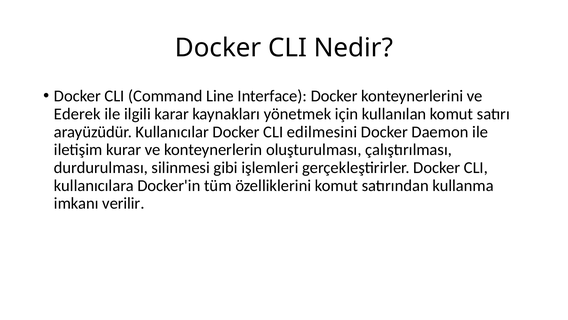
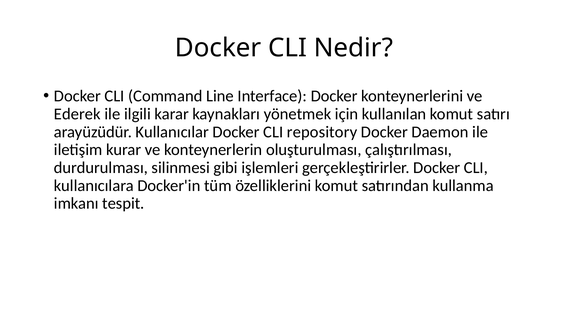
edilmesini: edilmesini -> repository (322, 132)
verilir: verilir -> tespit (123, 203)
